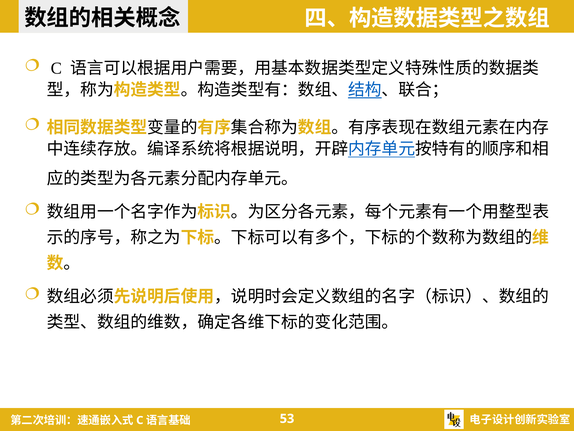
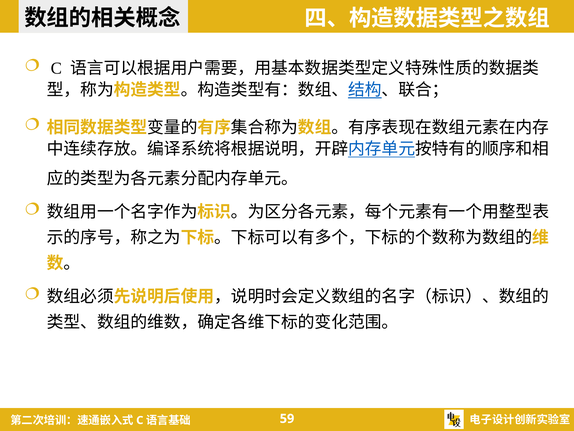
53: 53 -> 59 (287, 418)
